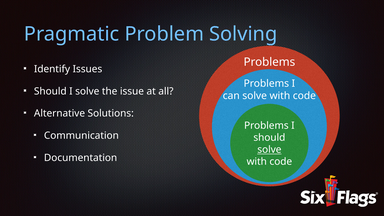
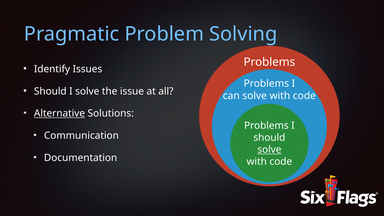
Alternative underline: none -> present (60, 113)
